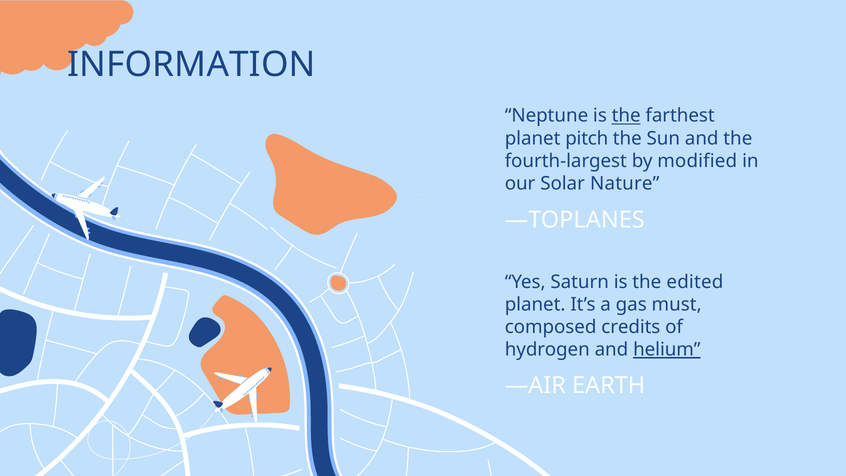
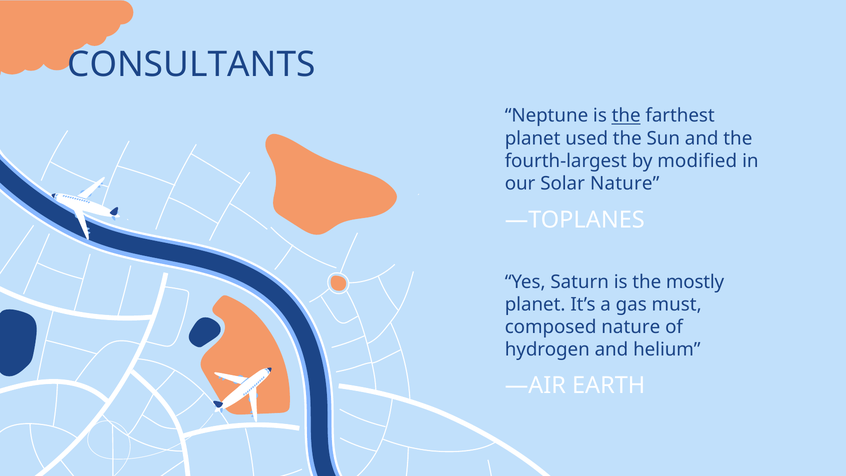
INFORMATION: INFORMATION -> CONSULTANTS (191, 64)
pitch: pitch -> used (587, 138)
edited: edited -> mostly (695, 282)
credits: credits -> nature (631, 327)
helium underline: present -> none (667, 350)
